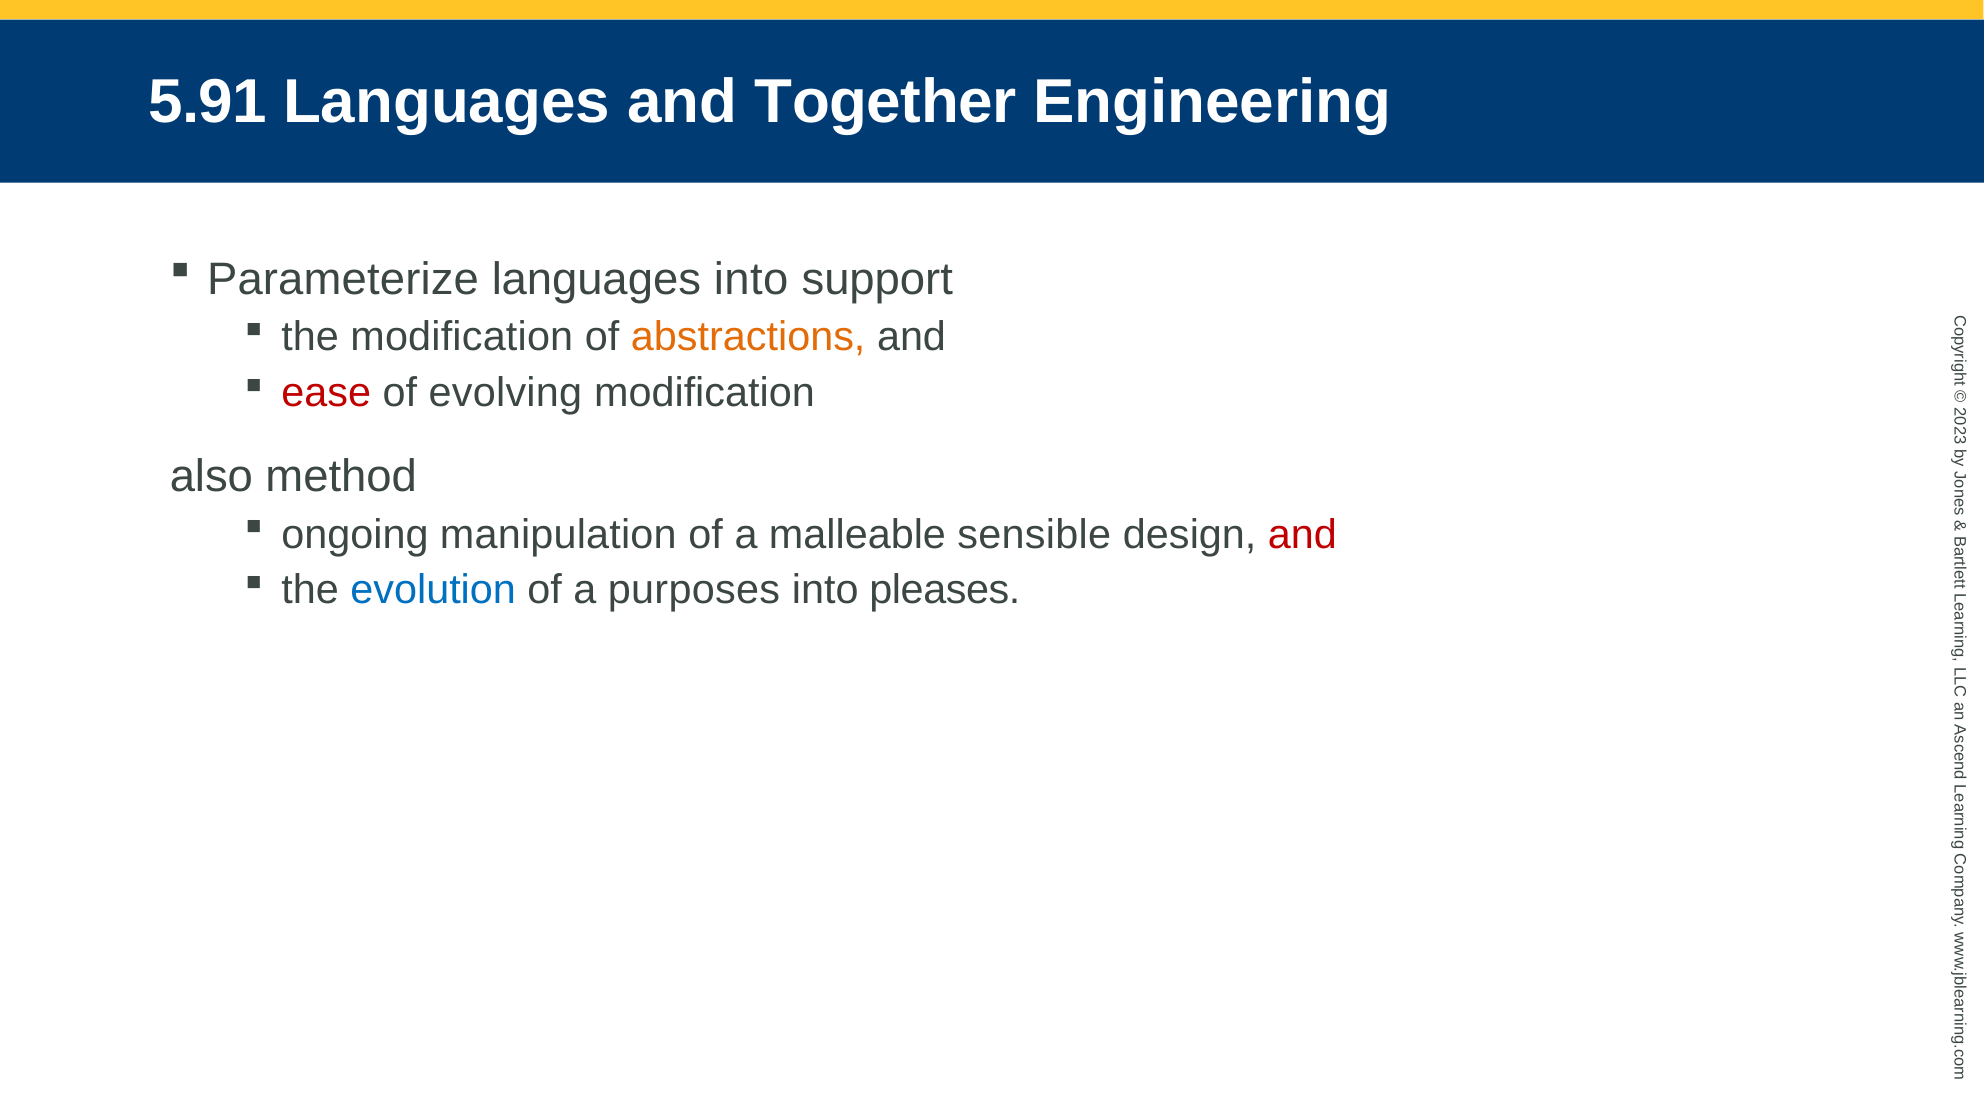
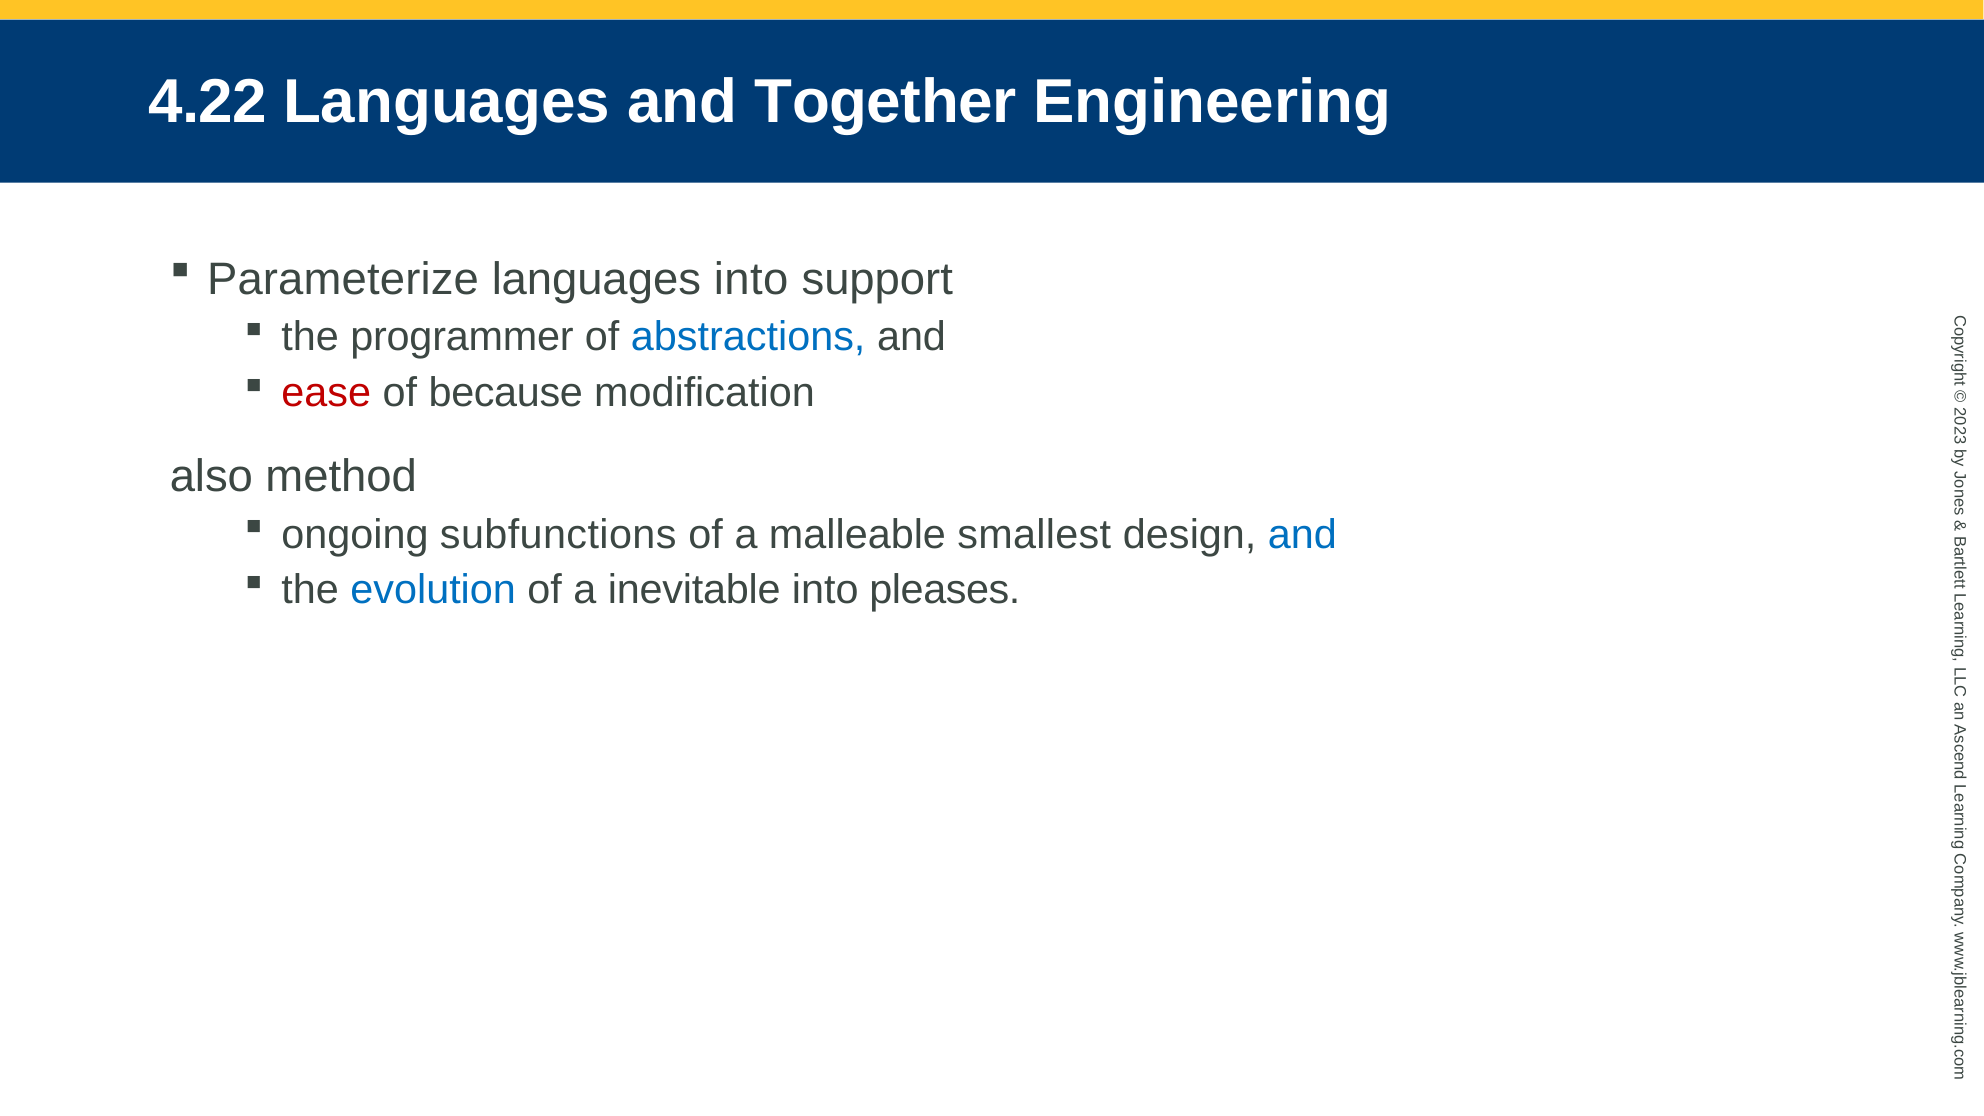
5.91: 5.91 -> 4.22 (208, 102)
the modification: modification -> programmer (462, 337)
abstractions colour: orange -> blue (748, 337)
evolving: evolving -> because (506, 393)
manipulation: manipulation -> subfunctions (558, 534)
sensible: sensible -> smallest (1034, 534)
and colour: red -> blue (1302, 534)
purposes: purposes -> inevitable (694, 590)
